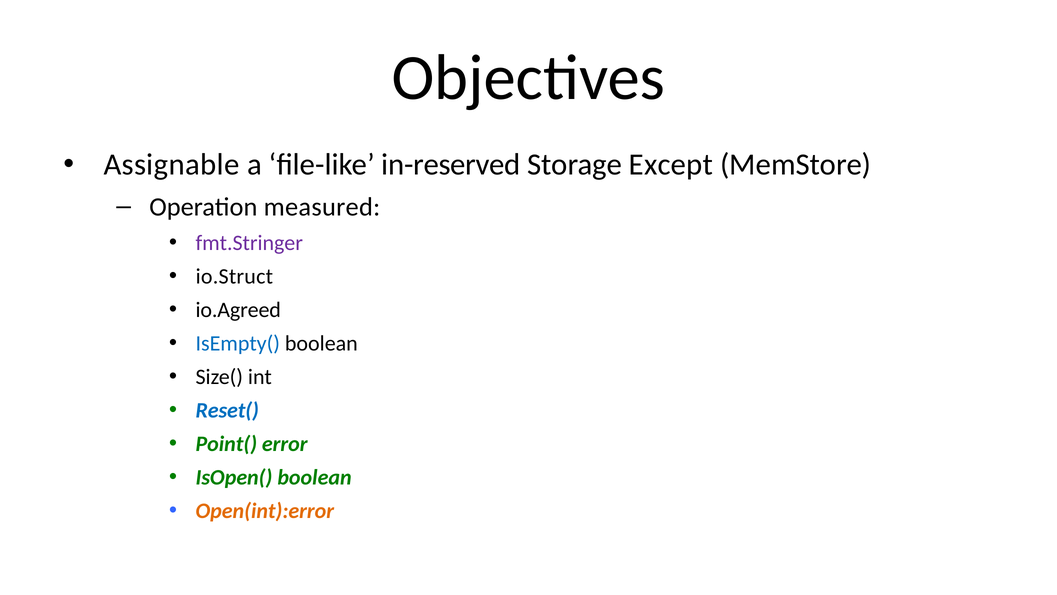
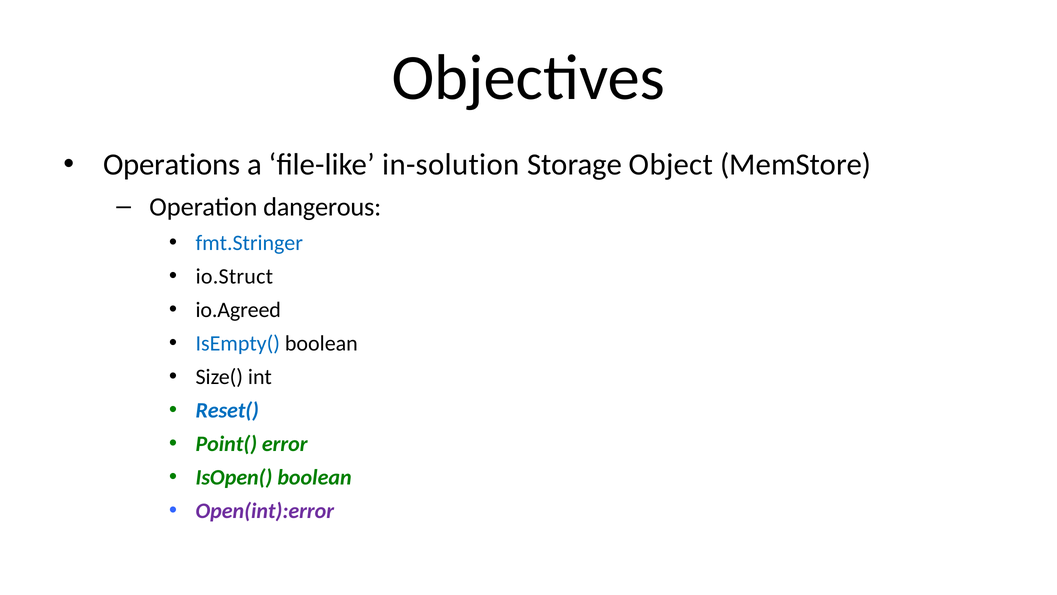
Assignable: Assignable -> Operations (172, 165)
in-reserved: in-reserved -> in-solution (451, 165)
Except: Except -> Object (671, 165)
measured: measured -> dangerous (322, 207)
fmt.Stringer colour: purple -> blue (249, 243)
Open(int):error colour: orange -> purple (265, 510)
